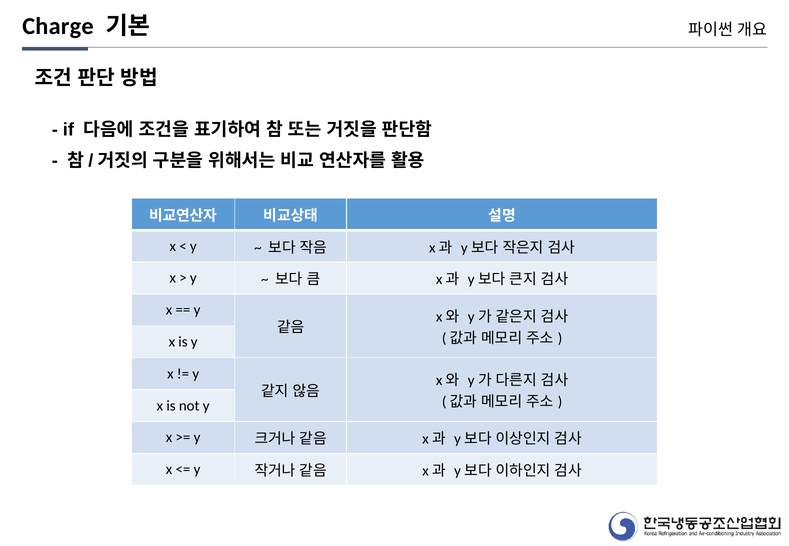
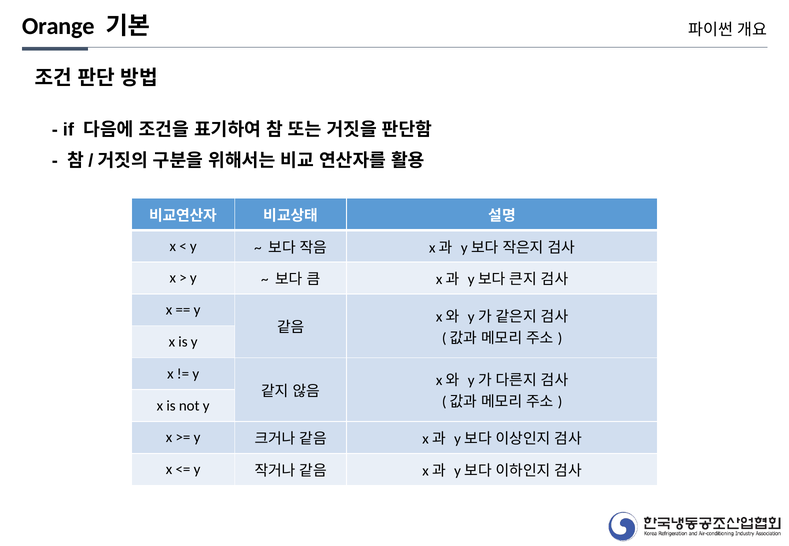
Charge: Charge -> Orange (58, 26)
